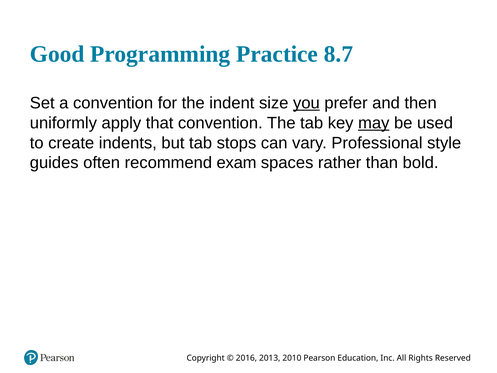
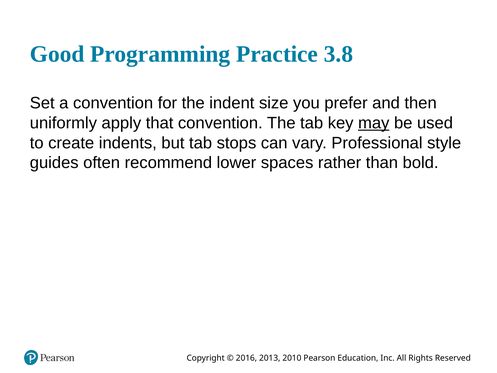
8.7: 8.7 -> 3.8 (339, 54)
you underline: present -> none (306, 103)
exam: exam -> lower (236, 163)
